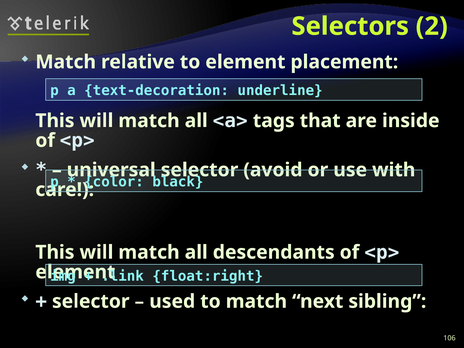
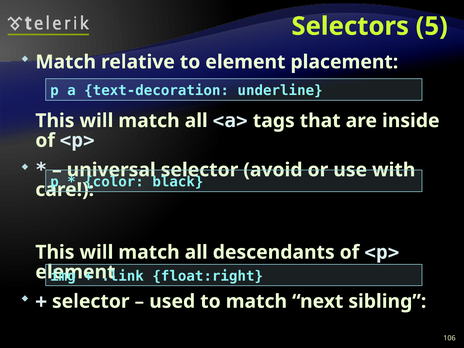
2: 2 -> 5 (432, 26)
